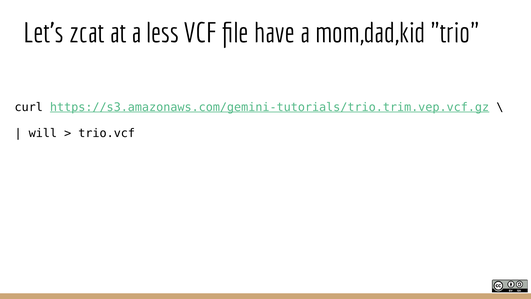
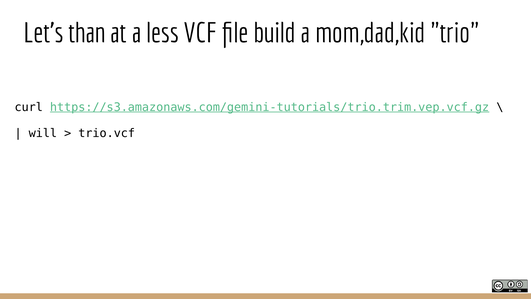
zcat: zcat -> than (87, 33)
have: have -> build (275, 33)
